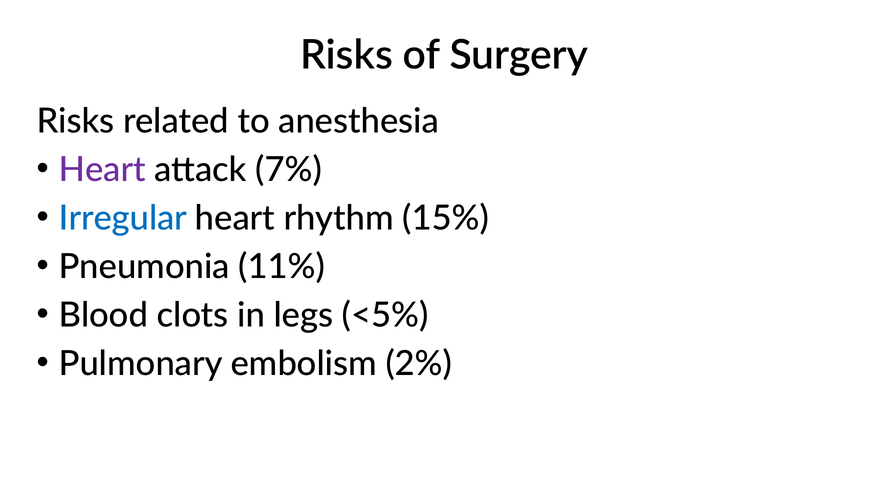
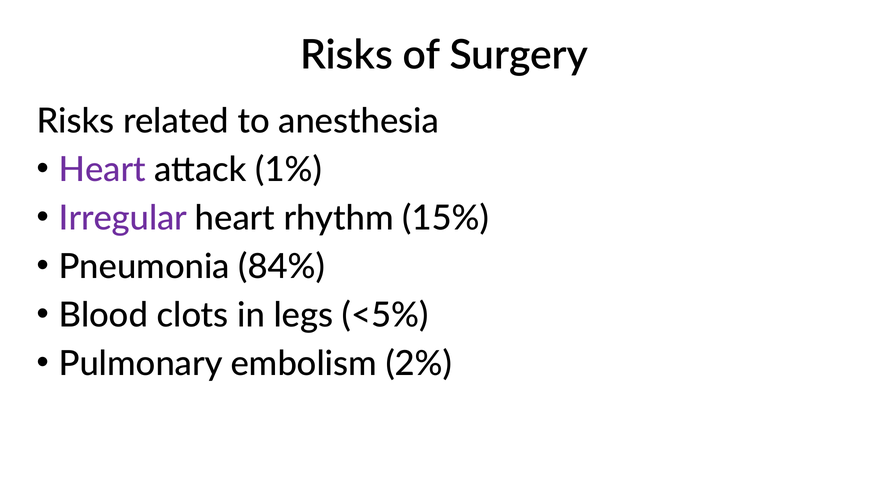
7%: 7% -> 1% (289, 170)
Irregular colour: blue -> purple (123, 218)
11%: 11% -> 84% (282, 267)
